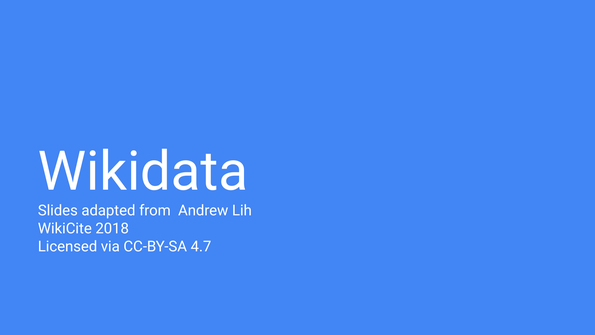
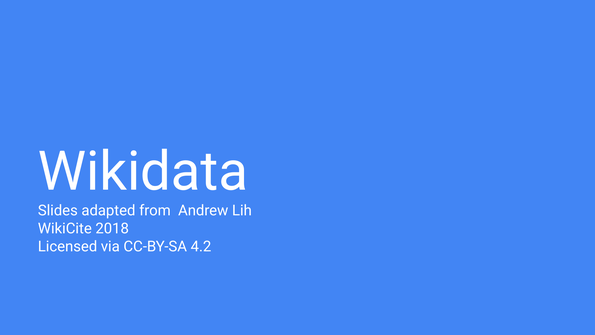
4.7: 4.7 -> 4.2 (201, 246)
